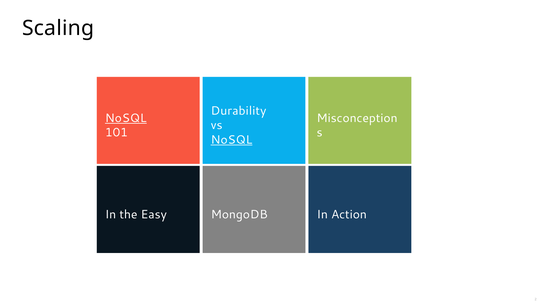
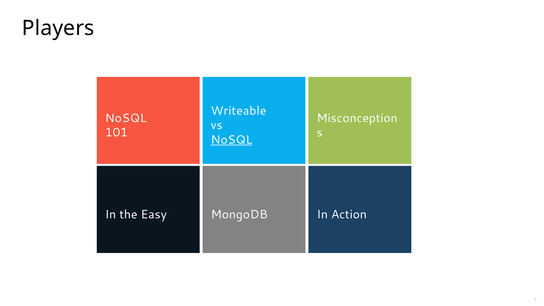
Scaling: Scaling -> Players (58, 28)
Durability: Durability -> Writeable (239, 111)
NoSQL underline: present -> none (126, 118)
